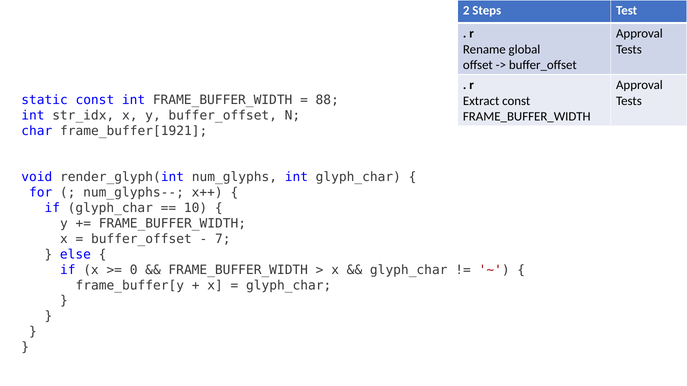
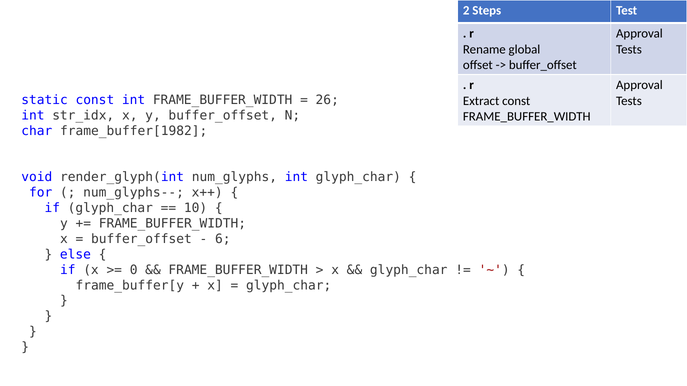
88: 88 -> 26 (327, 100)
frame_buffer[1921: frame_buffer[1921 -> frame_buffer[1982 (134, 131)
7: 7 -> 6 (223, 239)
